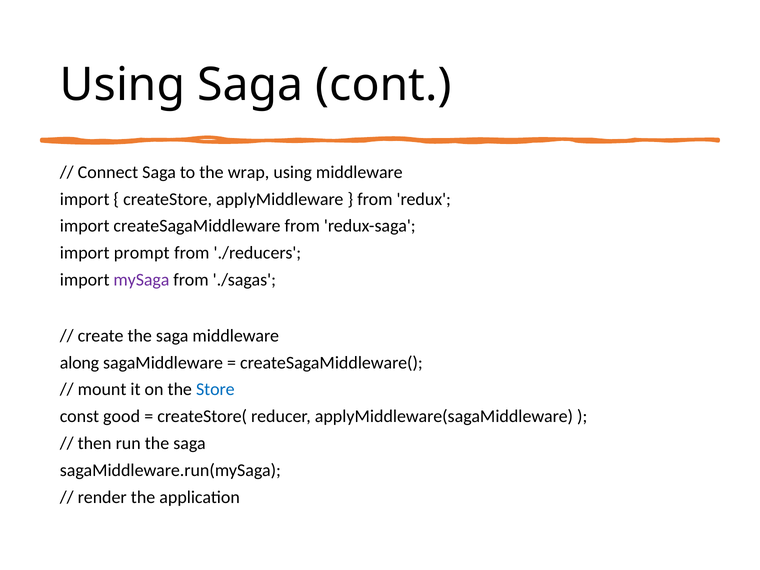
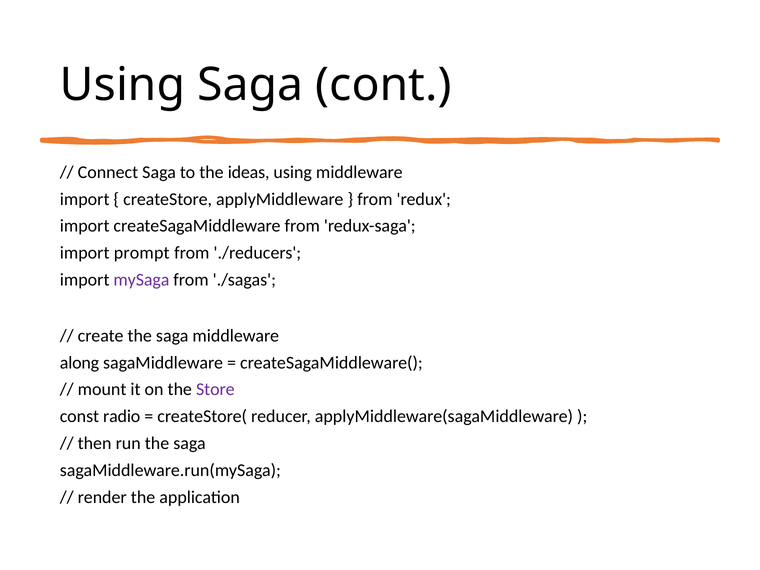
wrap: wrap -> ideas (249, 172)
Store colour: blue -> purple (215, 390)
good: good -> radio (122, 417)
